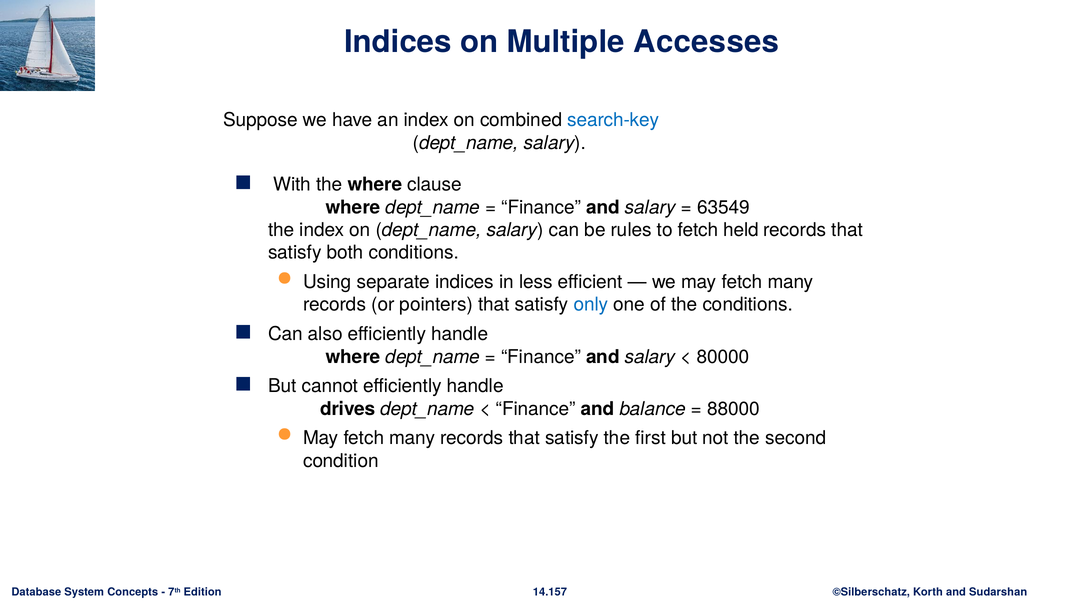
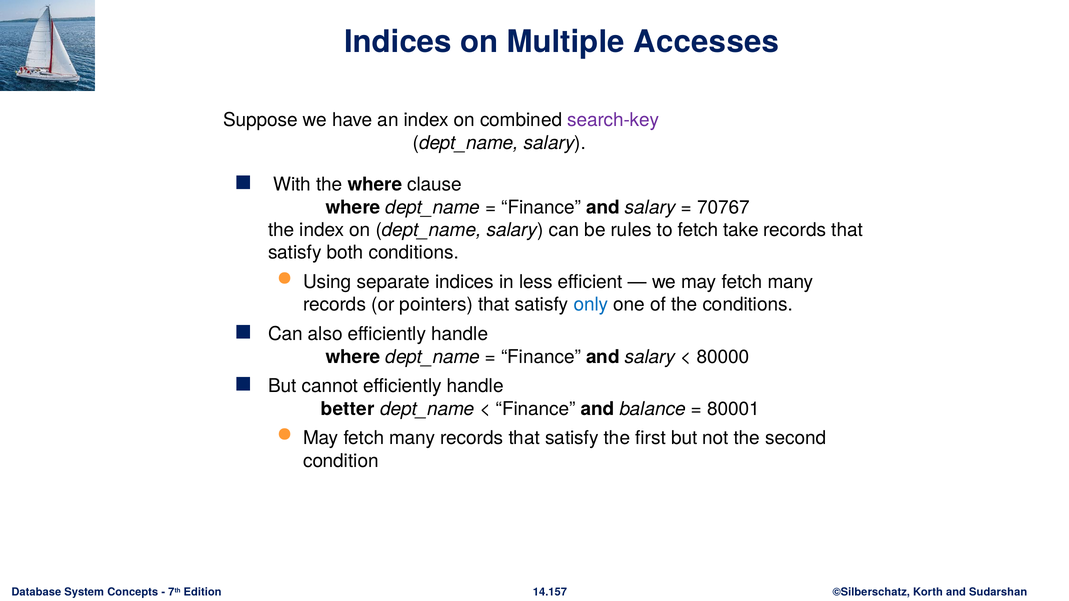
search-key colour: blue -> purple (613, 120)
63549: 63549 -> 70767 (723, 207)
held: held -> take (741, 230)
drives: drives -> better (348, 409)
88000: 88000 -> 80001 (734, 409)
